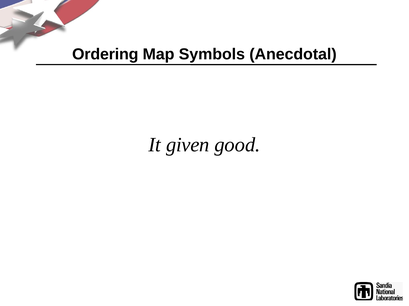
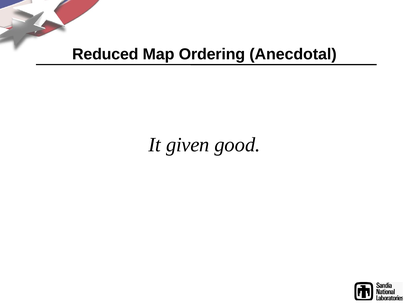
Ordering: Ordering -> Reduced (105, 54)
Symbols: Symbols -> Ordering (212, 54)
